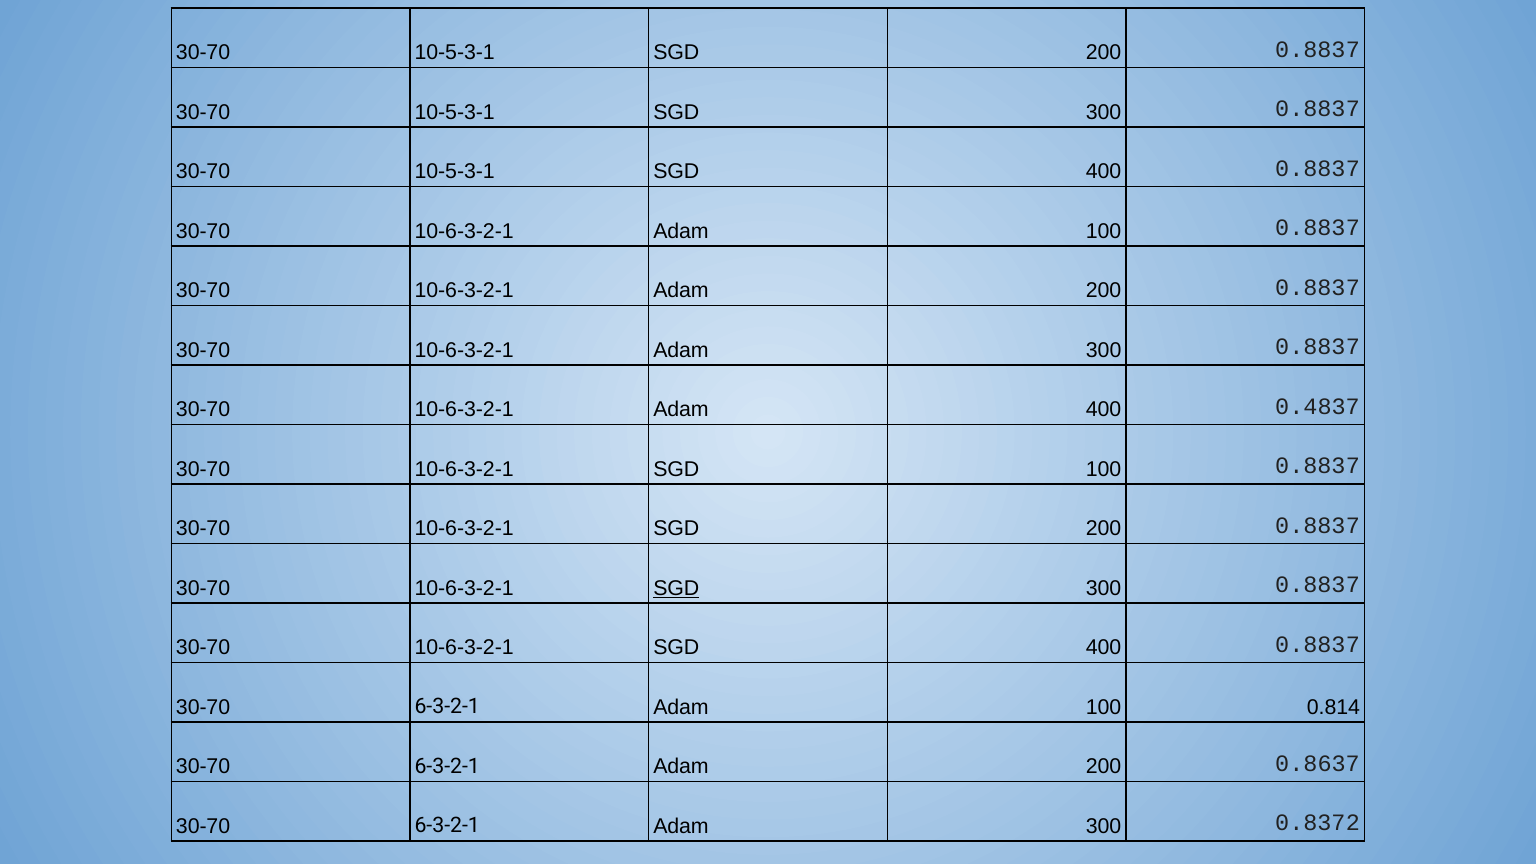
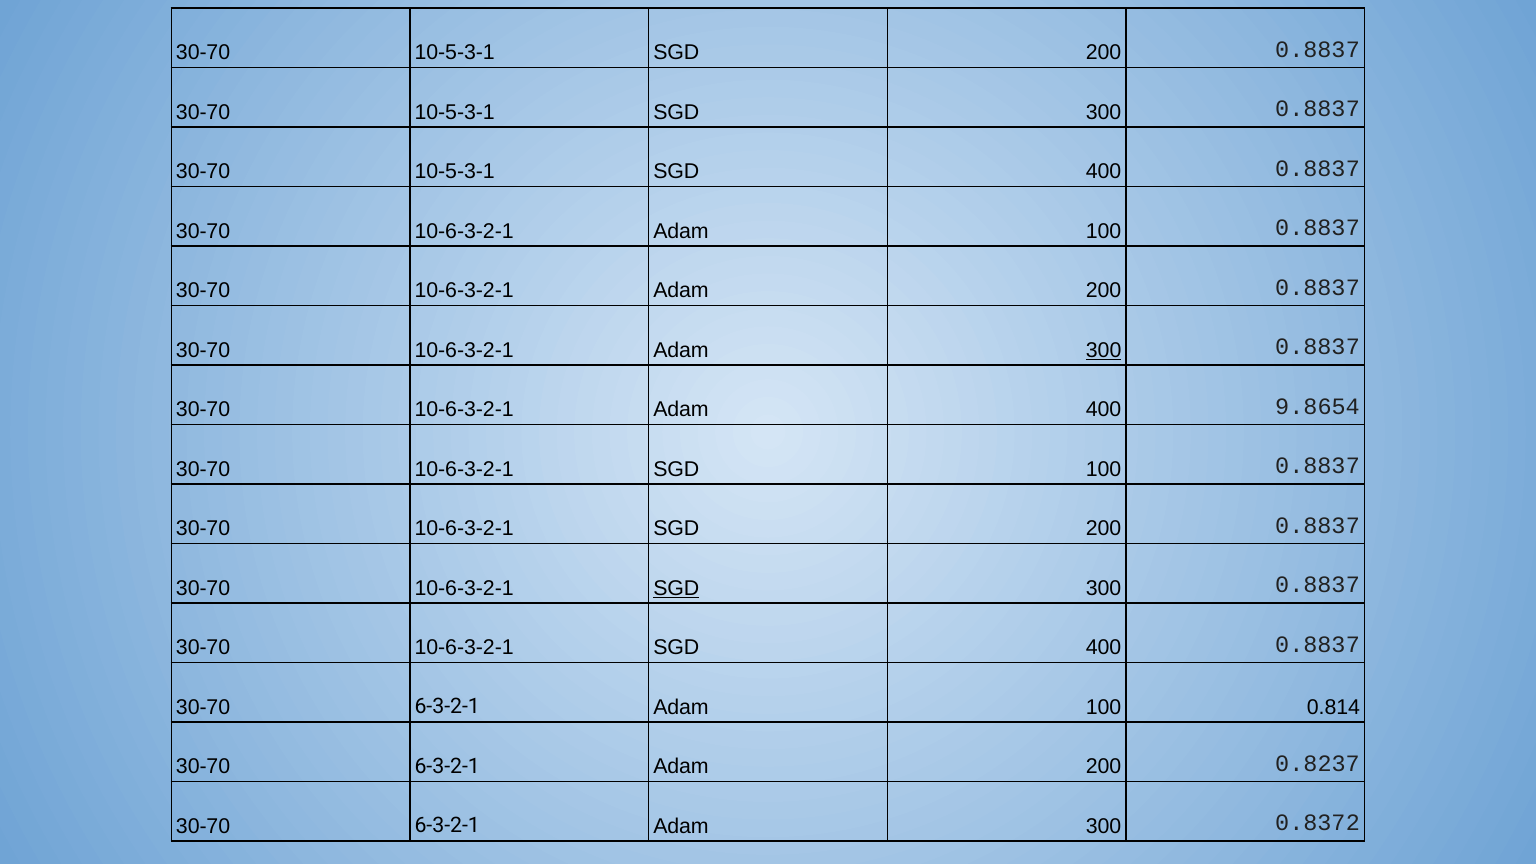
300 underline: none -> present (1104, 350)
0.4837: 0.4837 -> 9.8654 (1317, 406)
0.8637: 0.8637 -> 0.8237 (1317, 763)
